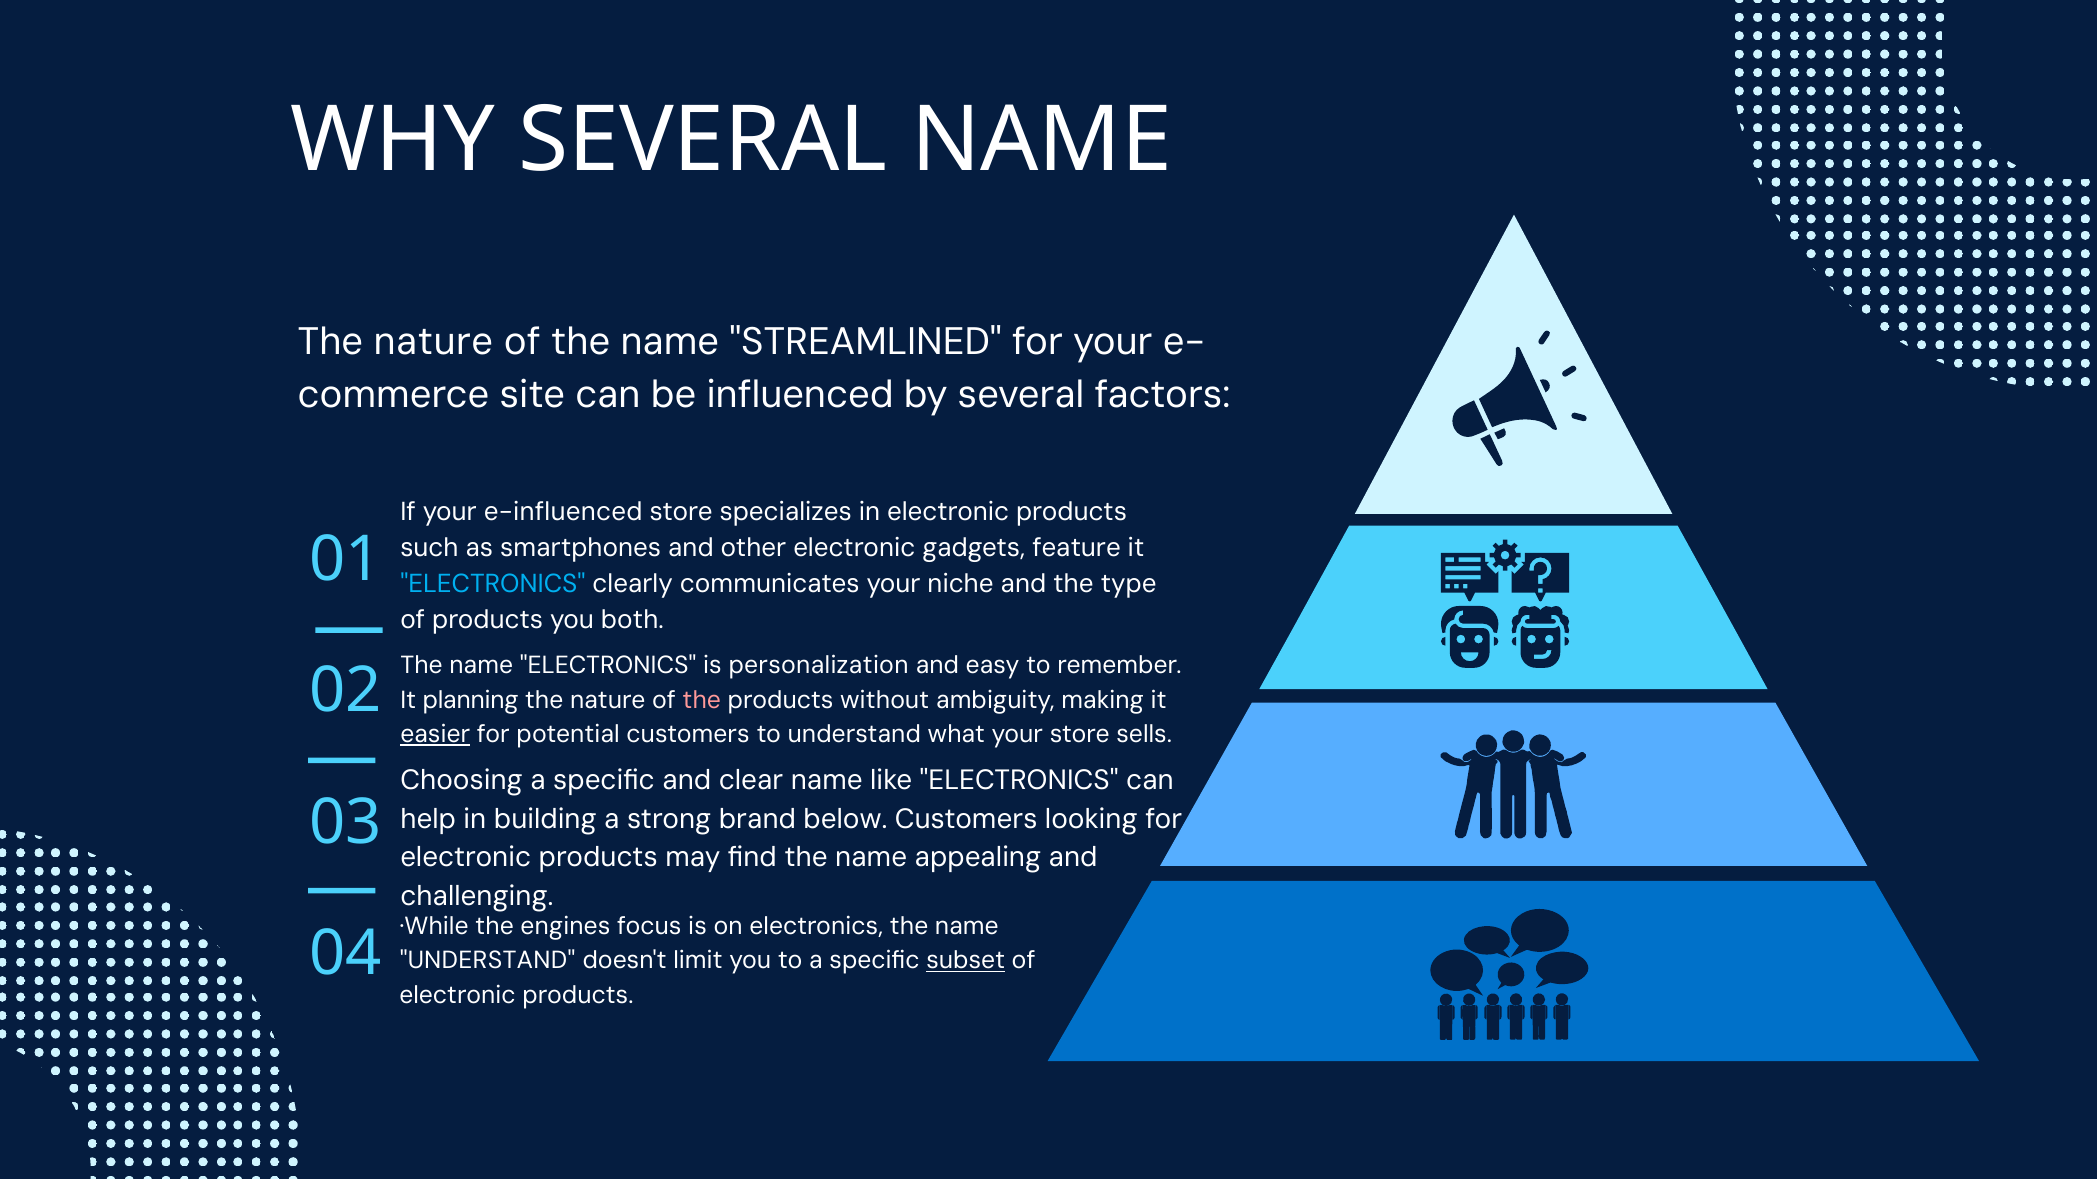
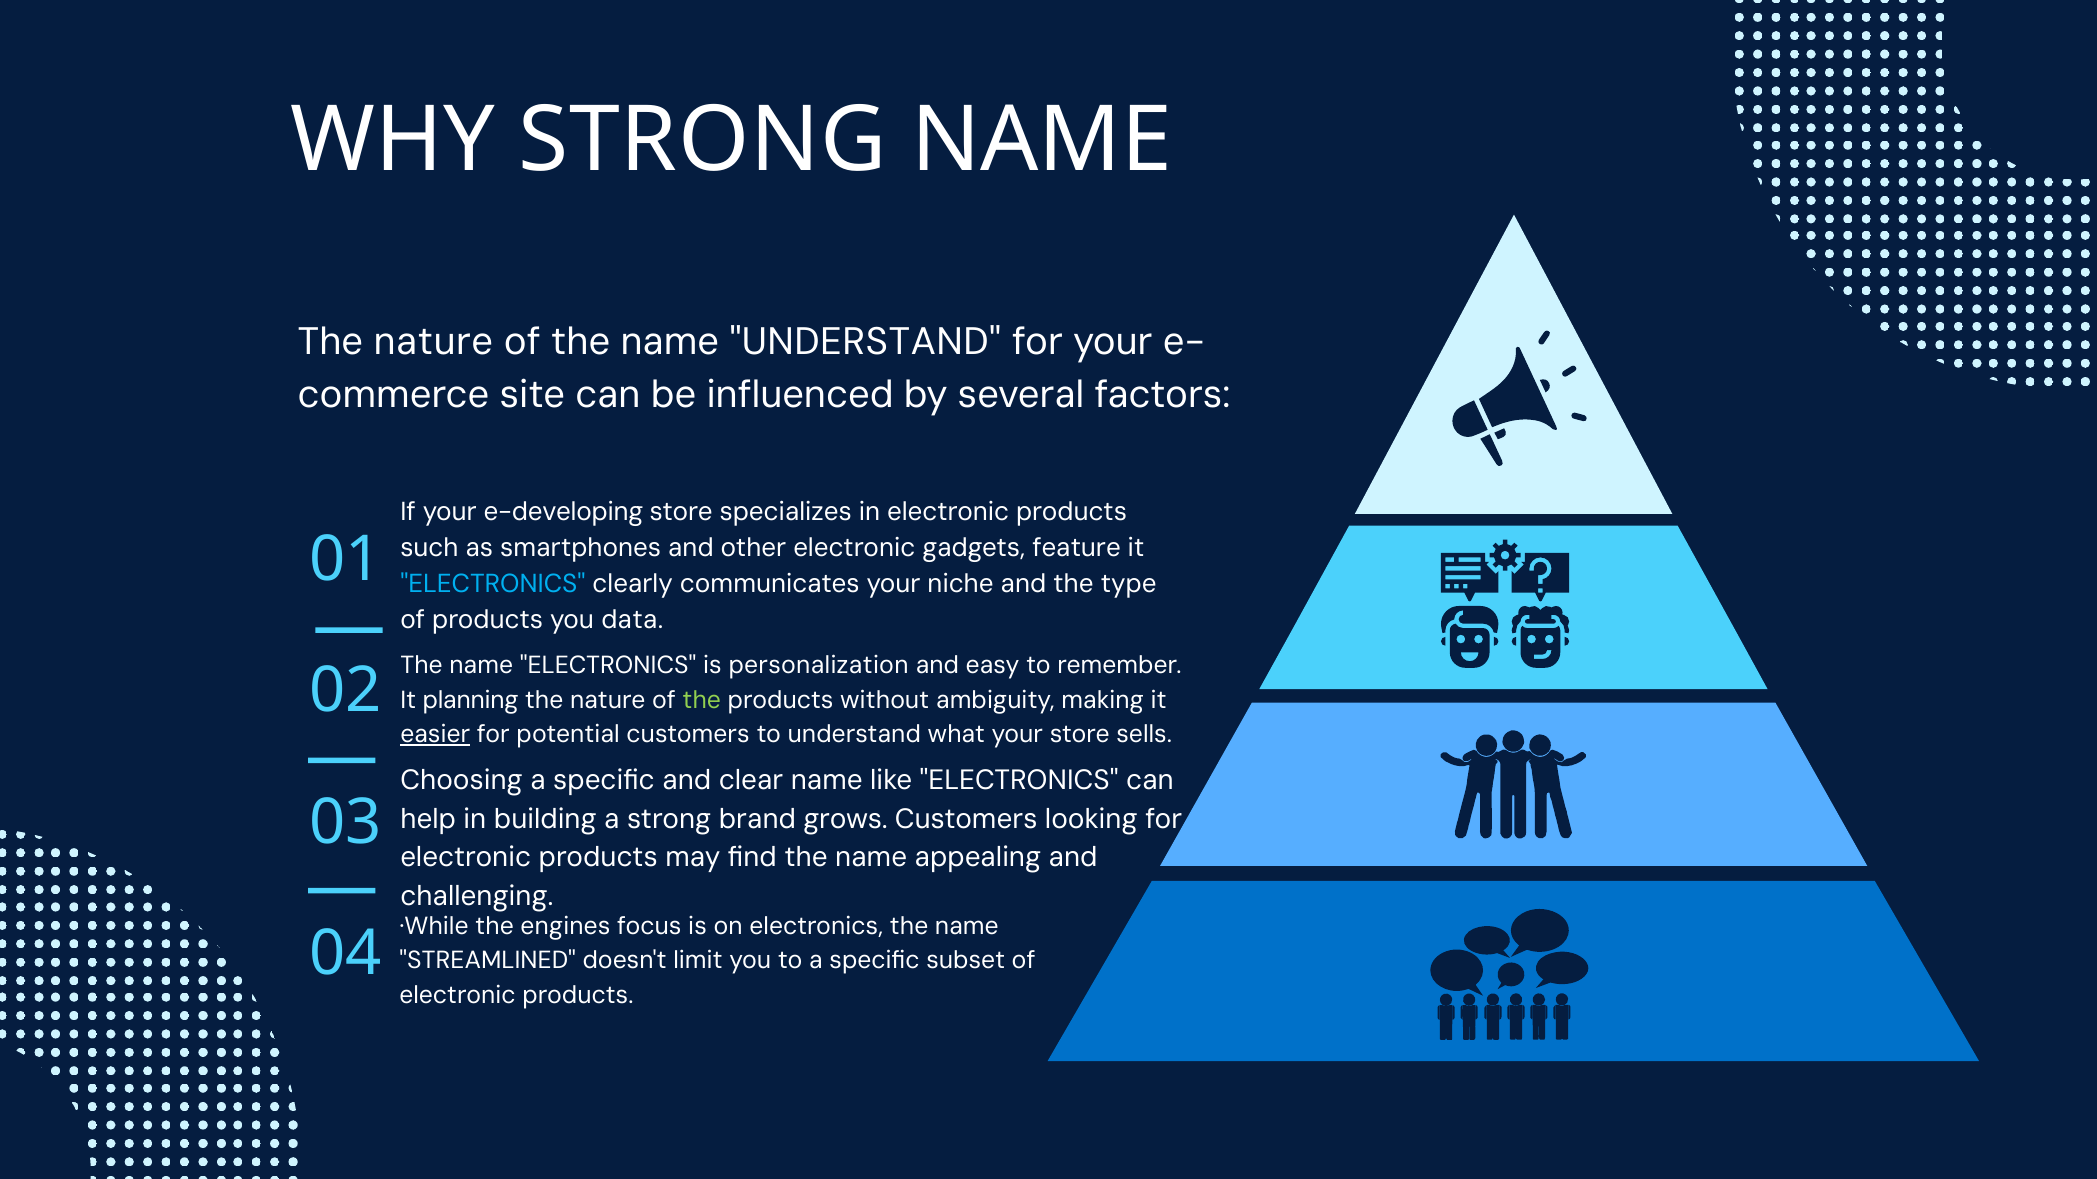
WHY SEVERAL: SEVERAL -> STRONG (703, 140)
name STREAMLINED: STREAMLINED -> UNDERSTAND (865, 342)
e-influenced: e-influenced -> e-developing (563, 512)
both: both -> data (632, 620)
the colour: pink -> light green (702, 700)
below: below -> grows (846, 820)
UNDERSTAND: UNDERSTAND -> STREAMLINED (488, 961)
subset underline: present -> none (966, 961)
